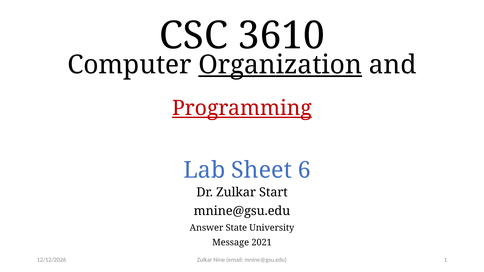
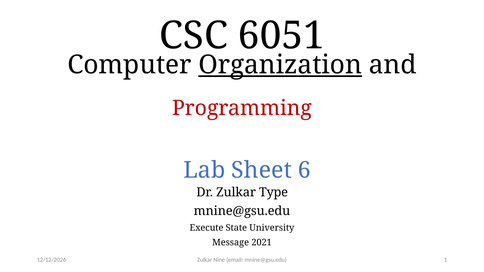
3610: 3610 -> 6051 (281, 36)
Programming underline: present -> none (242, 108)
Start: Start -> Type (273, 193)
Answer: Answer -> Execute (207, 228)
